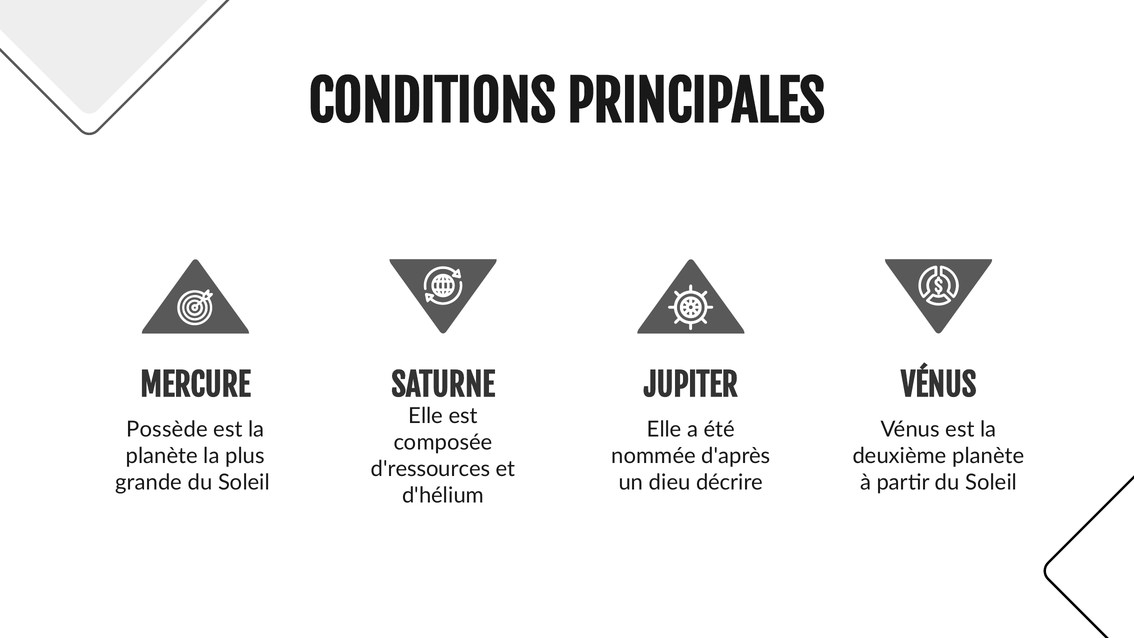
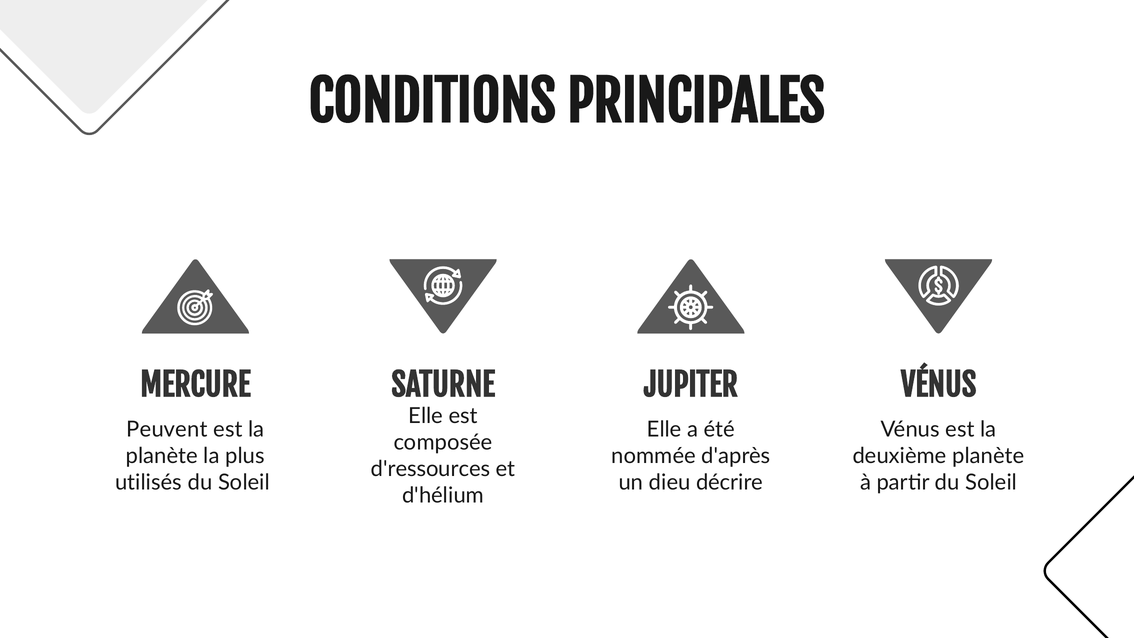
Possède: Possède -> Peuvent (167, 429)
grande: grande -> utilisés (149, 482)
